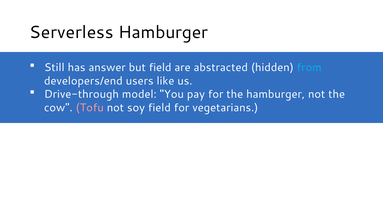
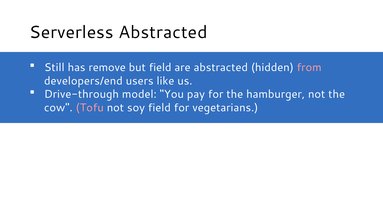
Serverless Hamburger: Hamburger -> Abstracted (163, 32)
answer: answer -> remove (107, 67)
from colour: light blue -> pink (309, 67)
